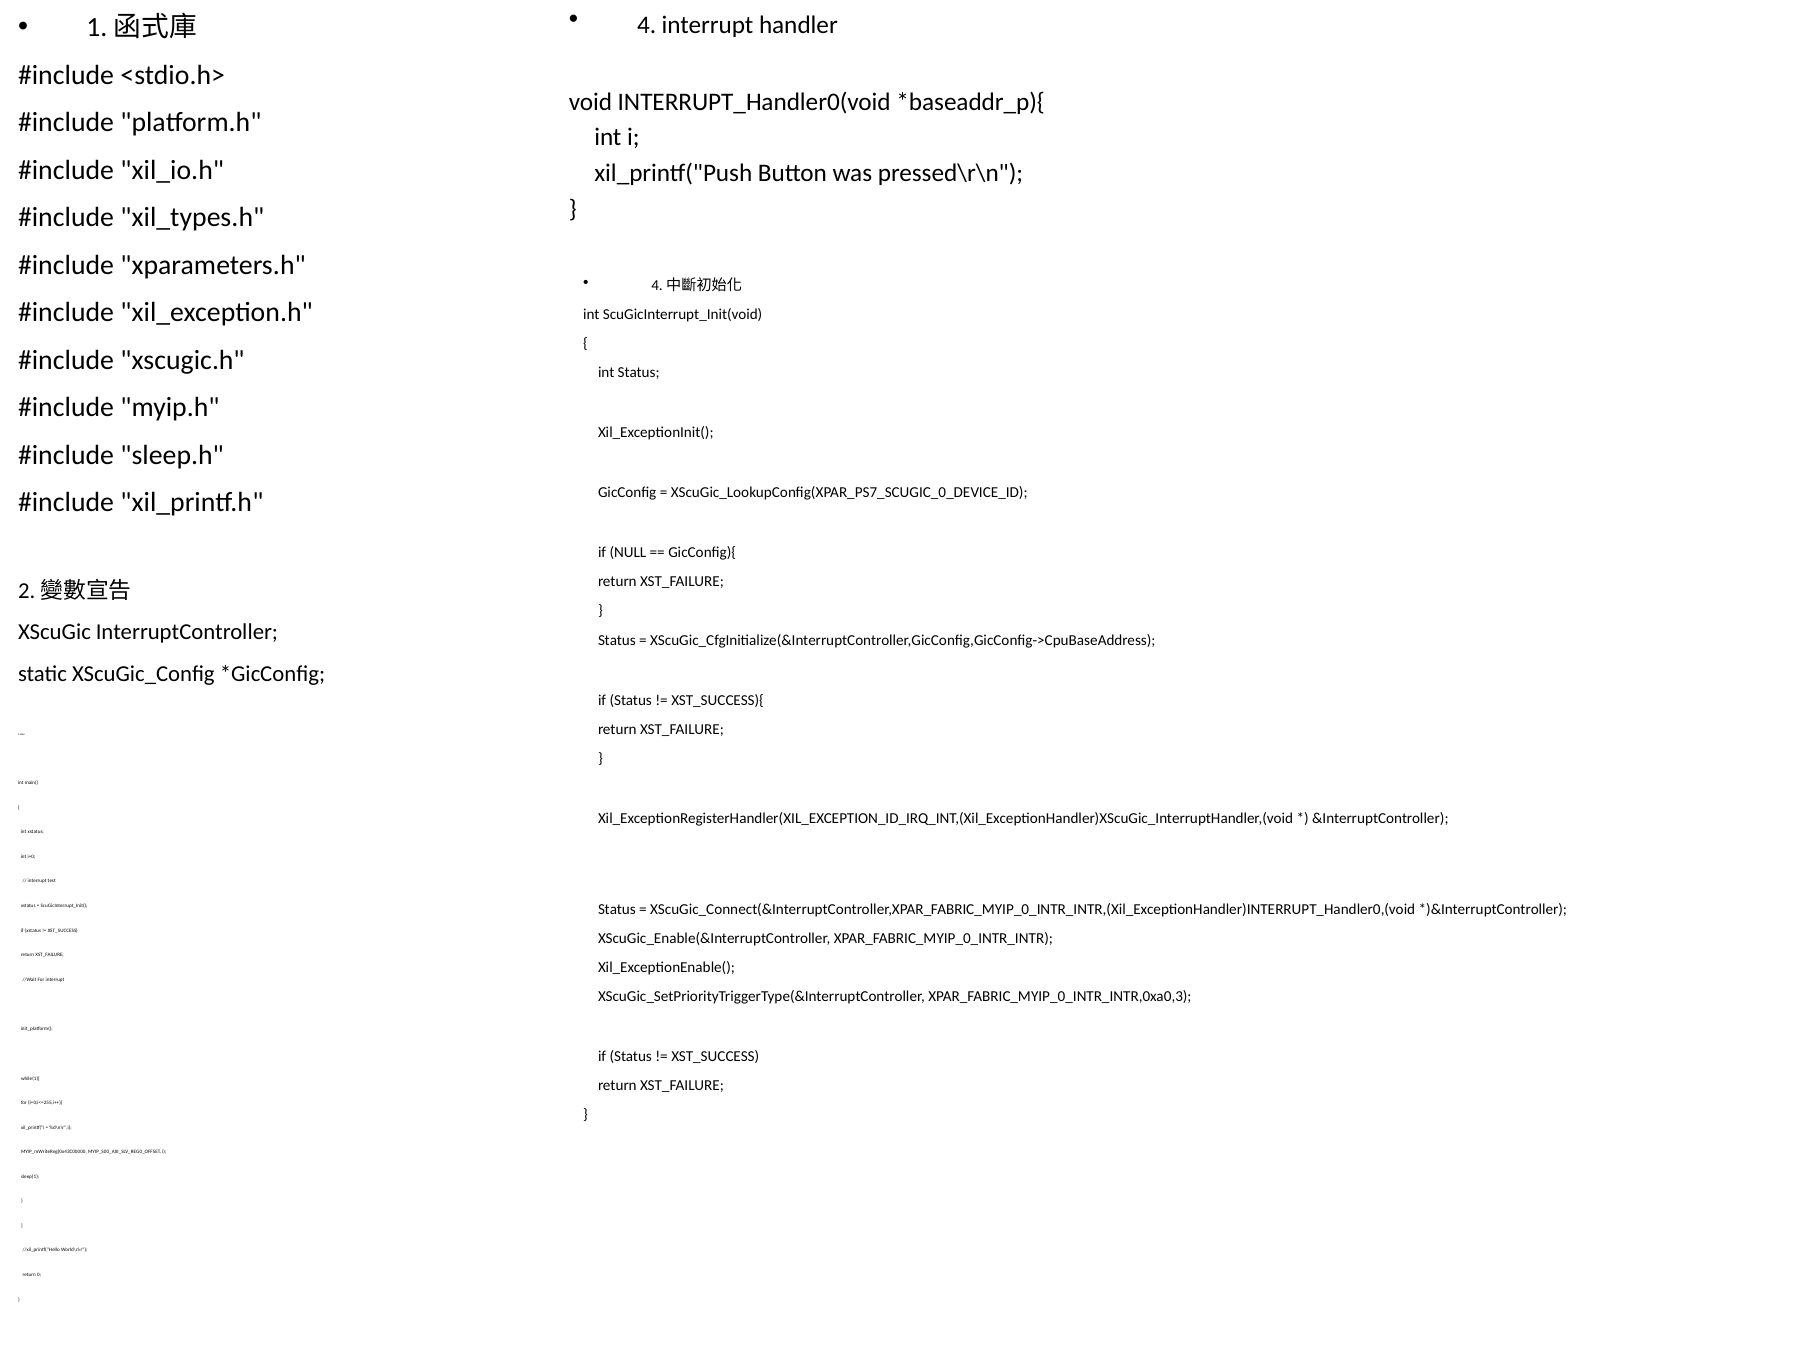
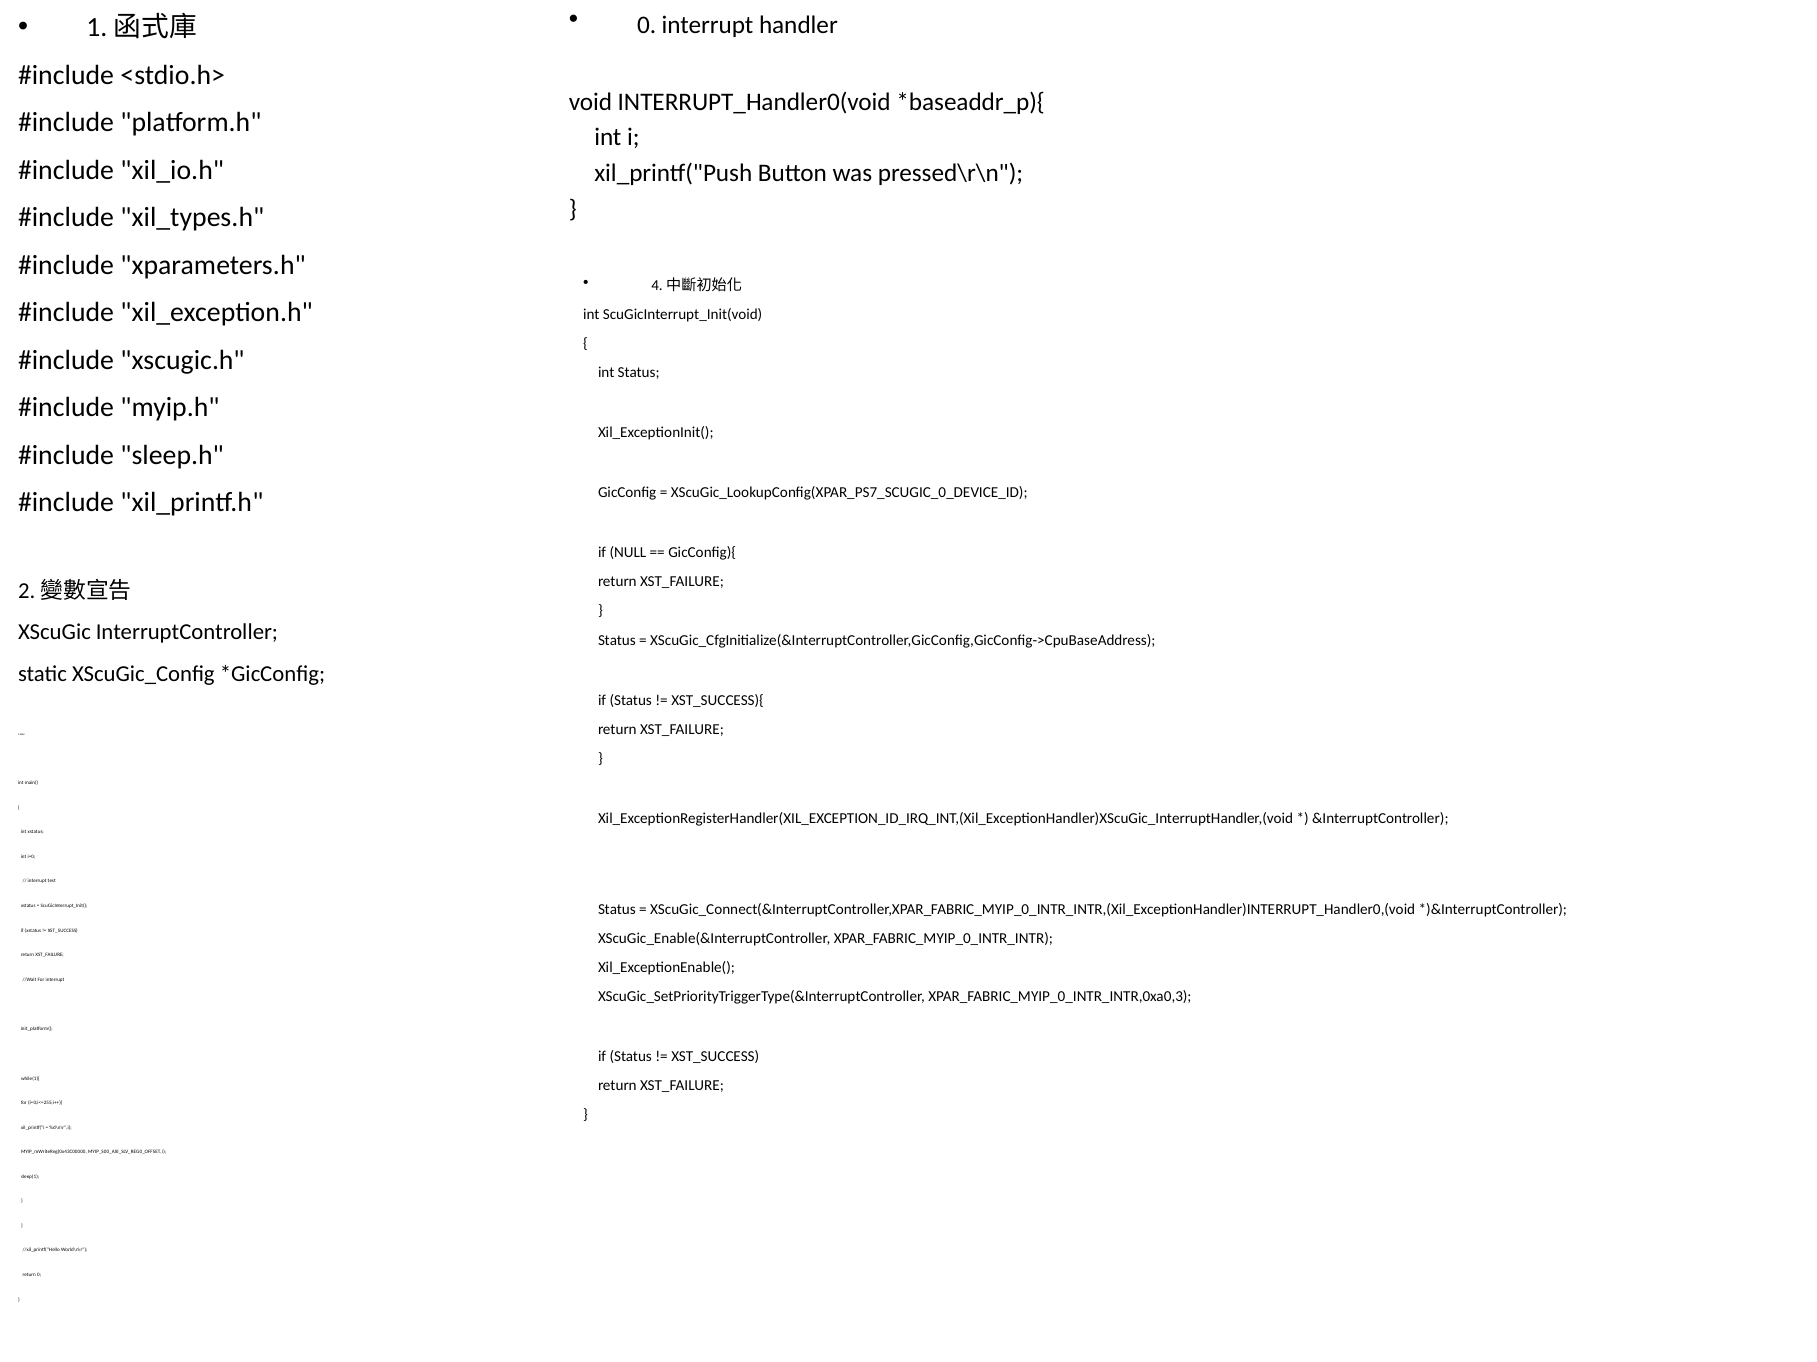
4: 4 -> 0 (647, 25)
